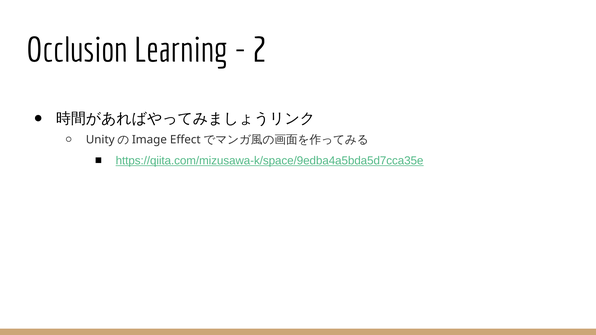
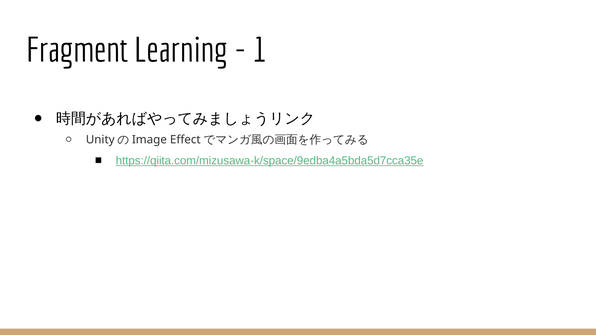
Occlusion: Occlusion -> Fragment (77, 50)
2: 2 -> 1 (260, 50)
